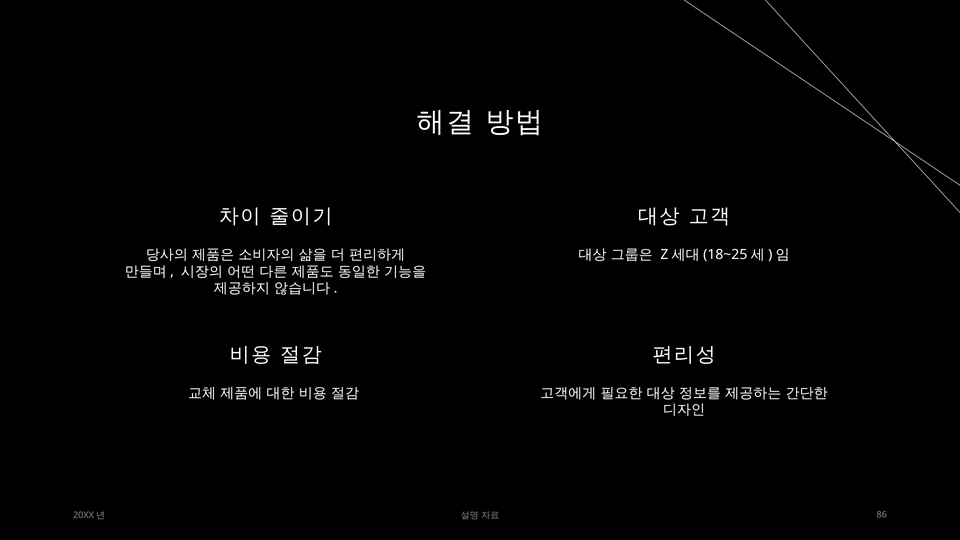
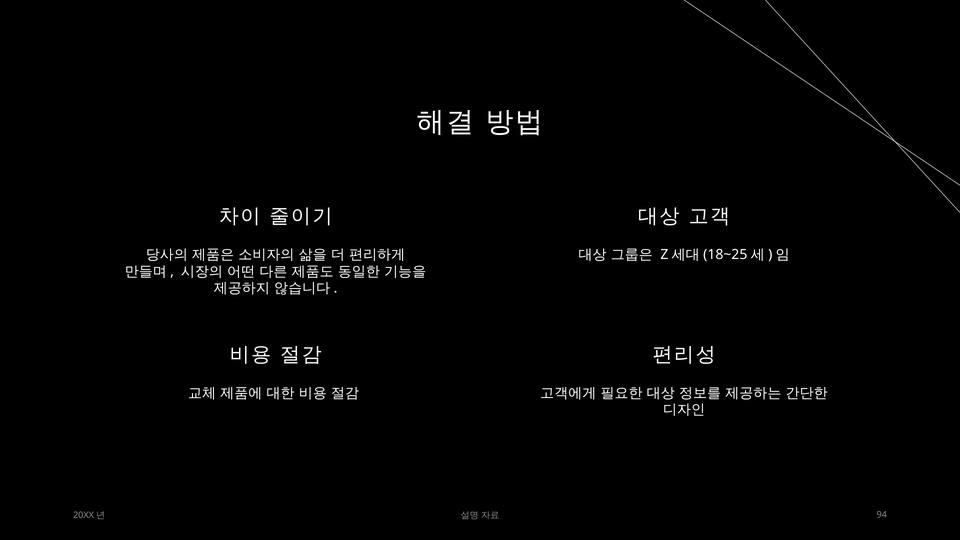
86: 86 -> 94 (882, 515)
